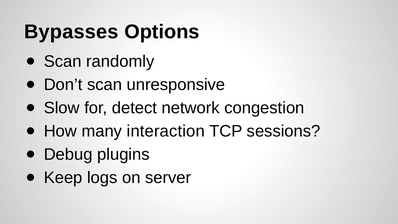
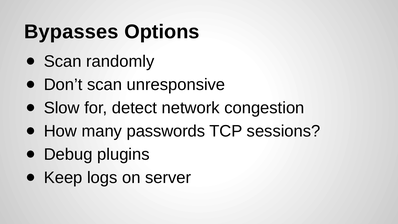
interaction: interaction -> passwords (166, 131)
